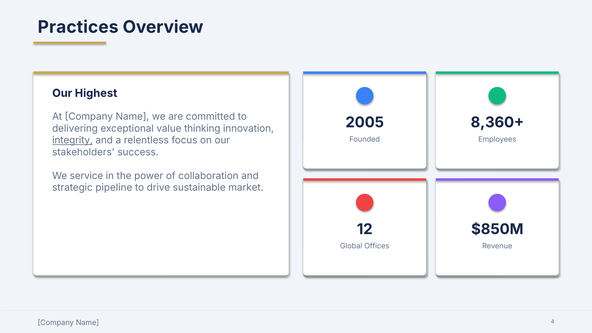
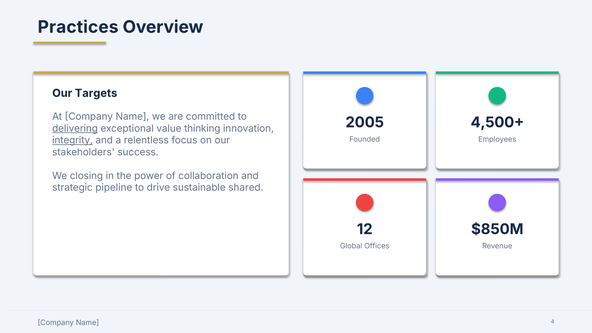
Highest: Highest -> Targets (96, 93)
8,360+: 8,360+ -> 4,500+ (497, 122)
delivering underline: none -> present (75, 128)
service: service -> closing (86, 176)
market: market -> shared (246, 188)
